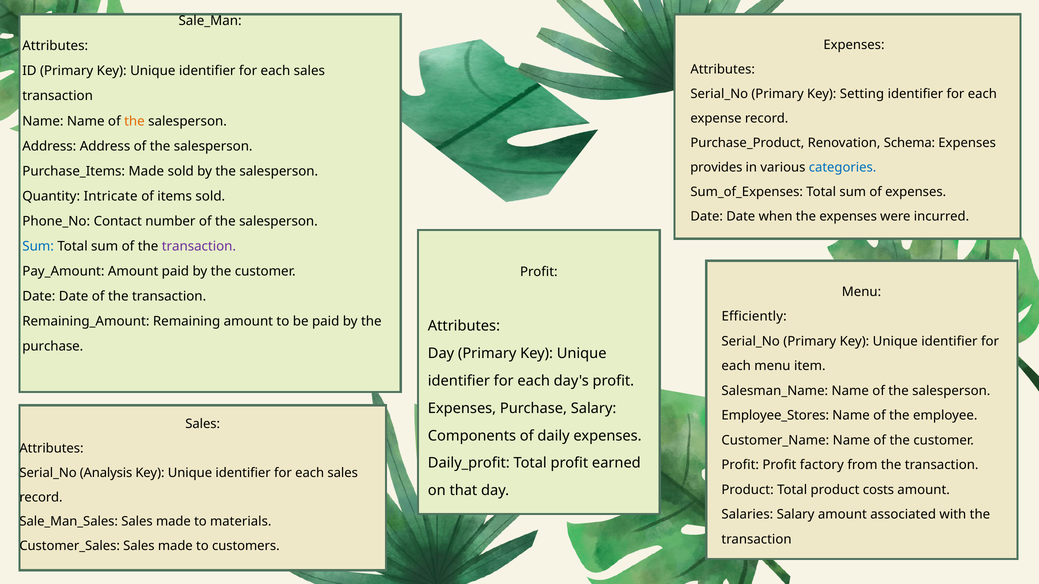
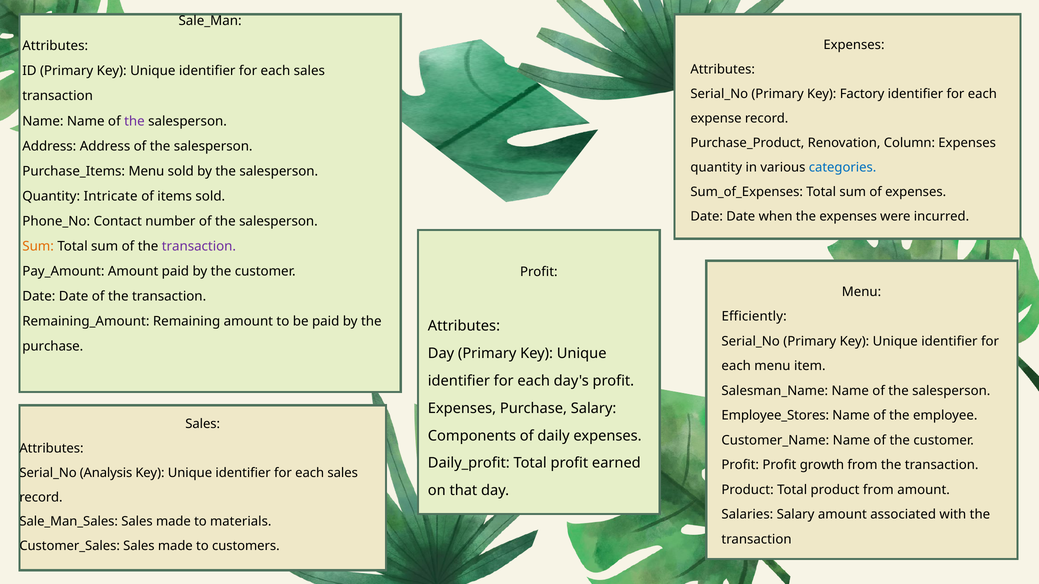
Setting: Setting -> Factory (862, 94)
the colour: orange -> purple (134, 121)
Schema: Schema -> Column (909, 143)
provides: provides -> quantity (716, 168)
Purchase_Items Made: Made -> Menu (146, 171)
Sum colour: blue -> orange (38, 246)
factory: factory -> growth (822, 465)
product costs: costs -> from (878, 490)
